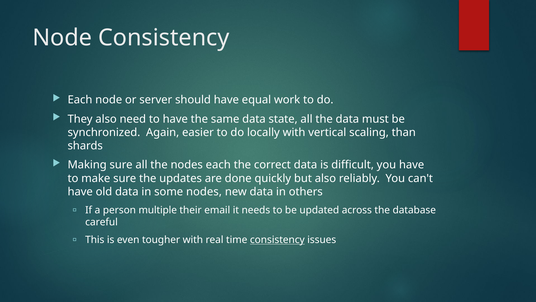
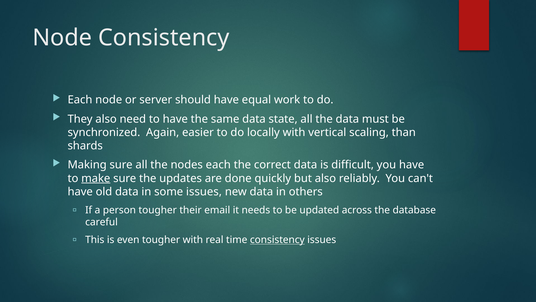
make underline: none -> present (96, 178)
some nodes: nodes -> issues (204, 191)
person multiple: multiple -> tougher (158, 210)
